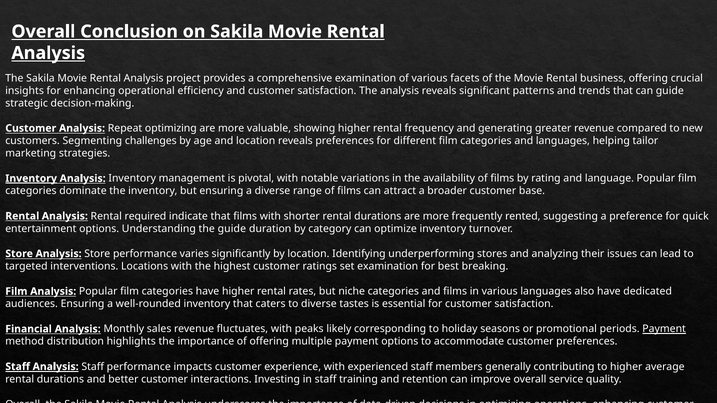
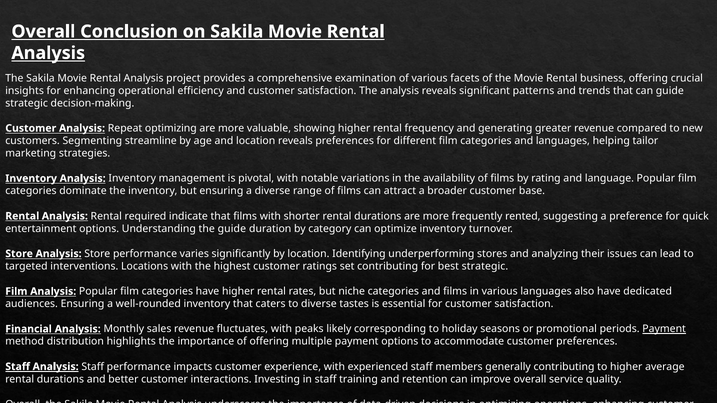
challenges: challenges -> streamline (151, 141)
Inventory underline: present -> none (31, 179)
set examination: examination -> contributing (388, 266)
best breaking: breaking -> strategic (485, 266)
